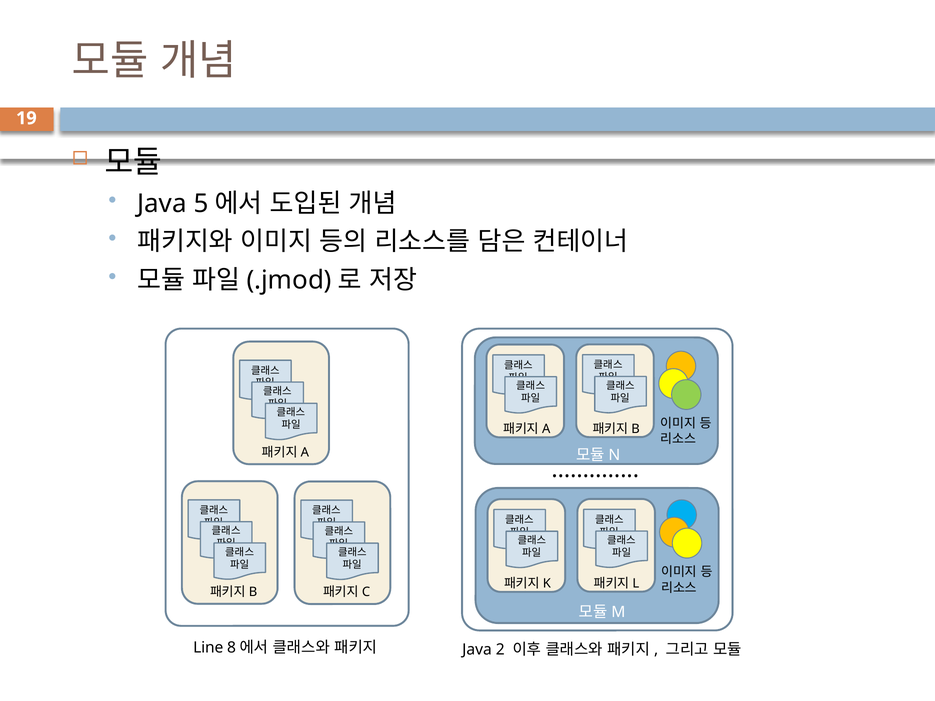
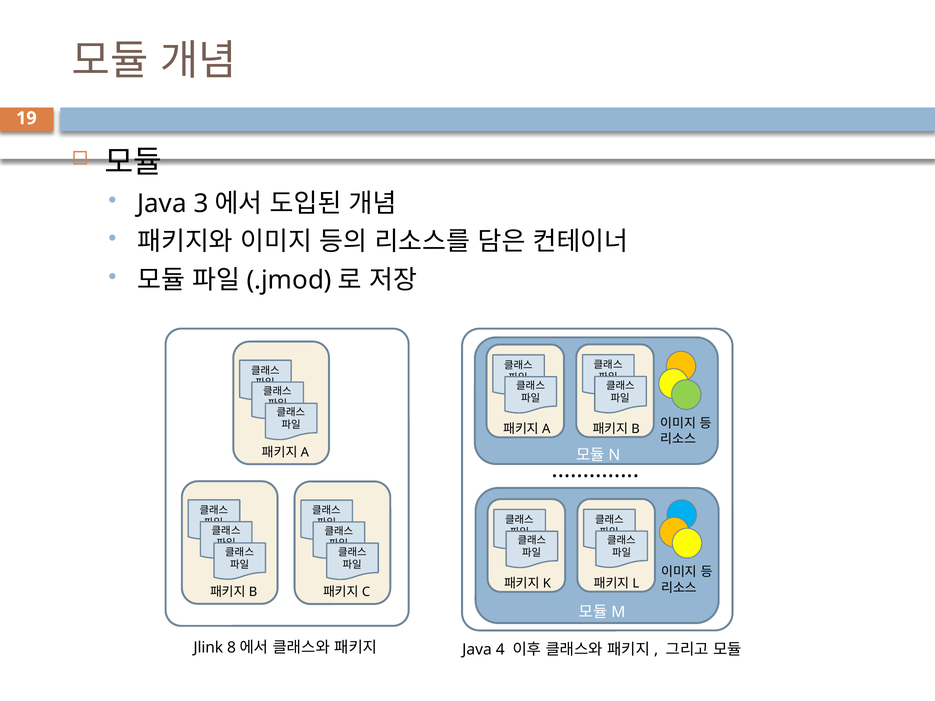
5: 5 -> 3 (201, 204)
Line: Line -> Jlink (208, 648)
2: 2 -> 4 (500, 650)
